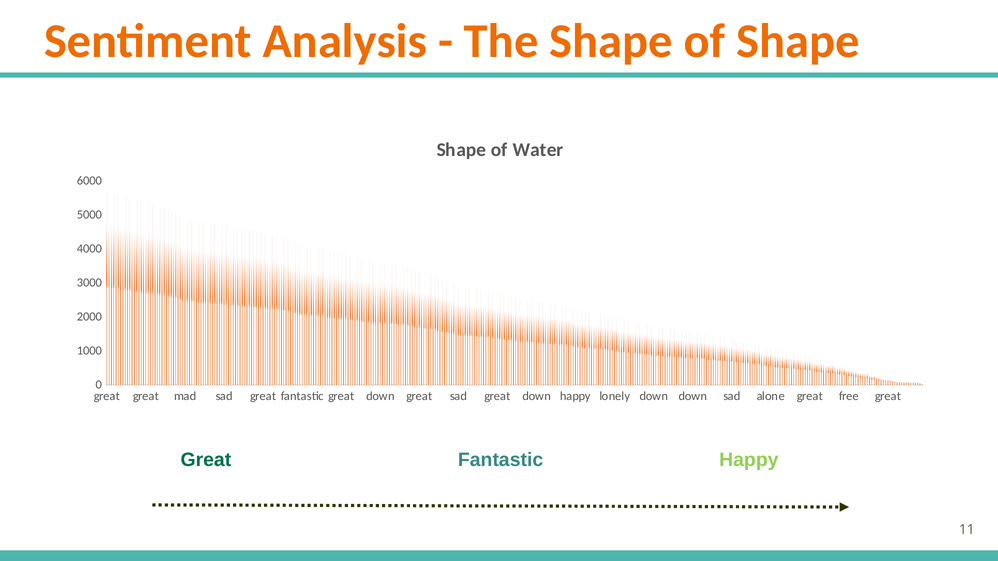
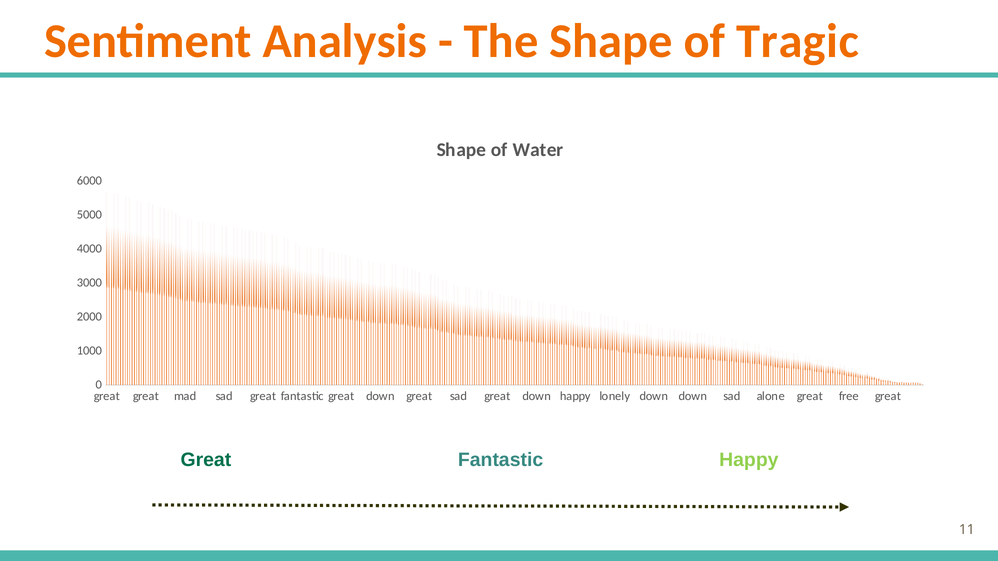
of Shape: Shape -> Tragic (798, 41)
